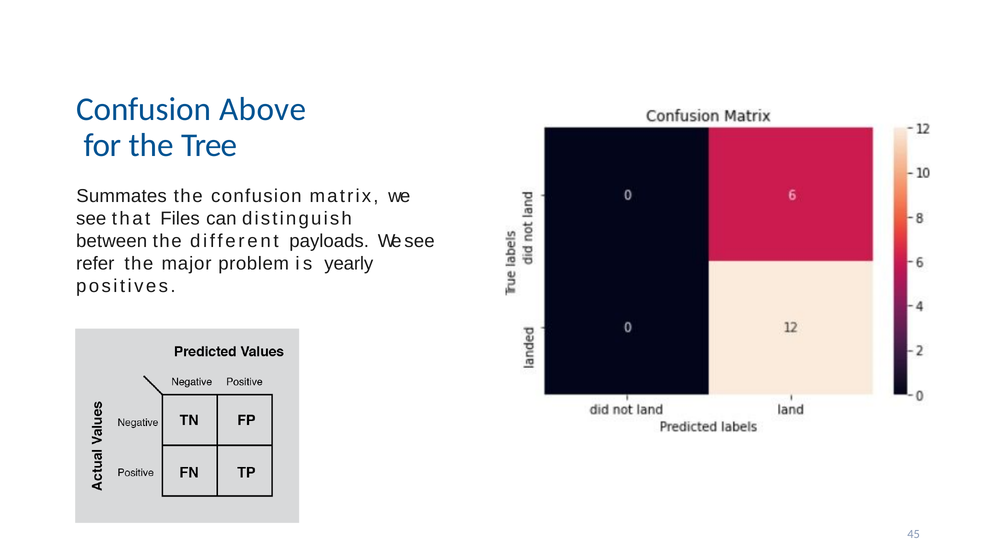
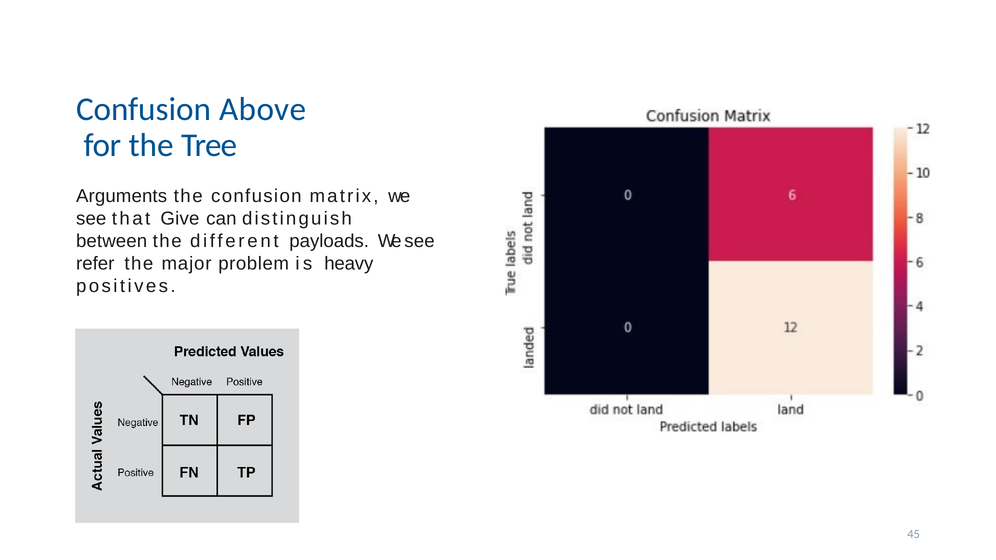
Summates: Summates -> Arguments (122, 196)
Files: Files -> Give (180, 219)
yearly: yearly -> heavy (349, 264)
